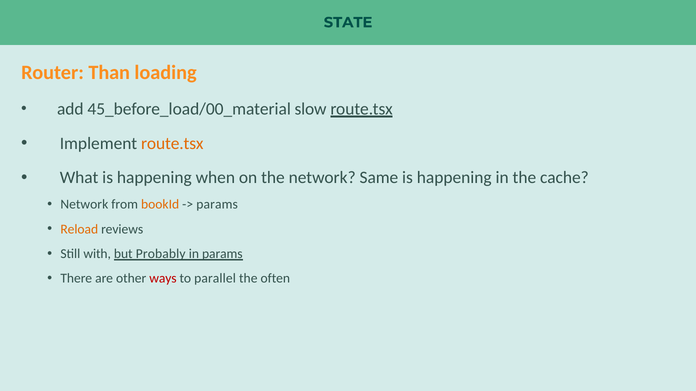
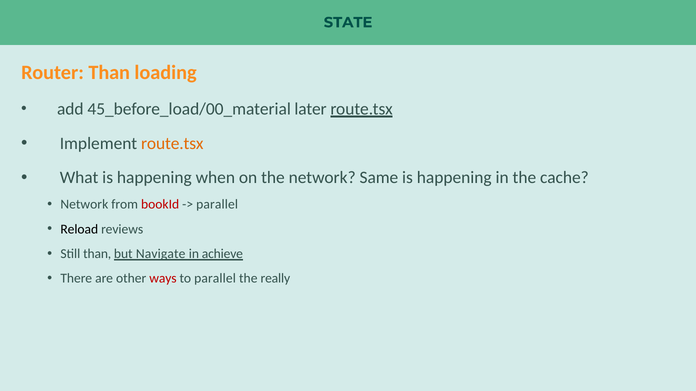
slow: slow -> later (311, 109)
bookId colour: orange -> red (160, 205)
params: params -> parallel (217, 205)
Reload colour: orange -> black (79, 229)
Still with: with -> than (97, 254)
Probably: Probably -> Navigate (161, 254)
in params: params -> achieve (222, 254)
often: often -> really (275, 279)
